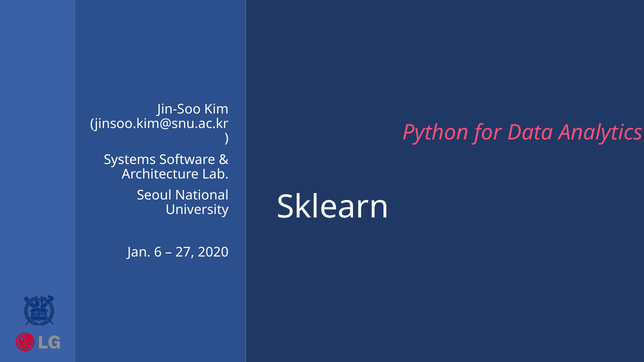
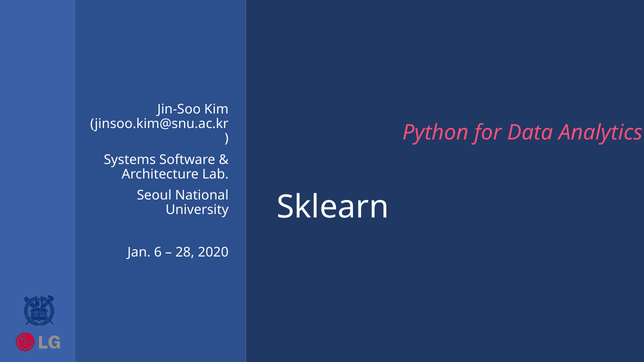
27: 27 -> 28 (185, 252)
